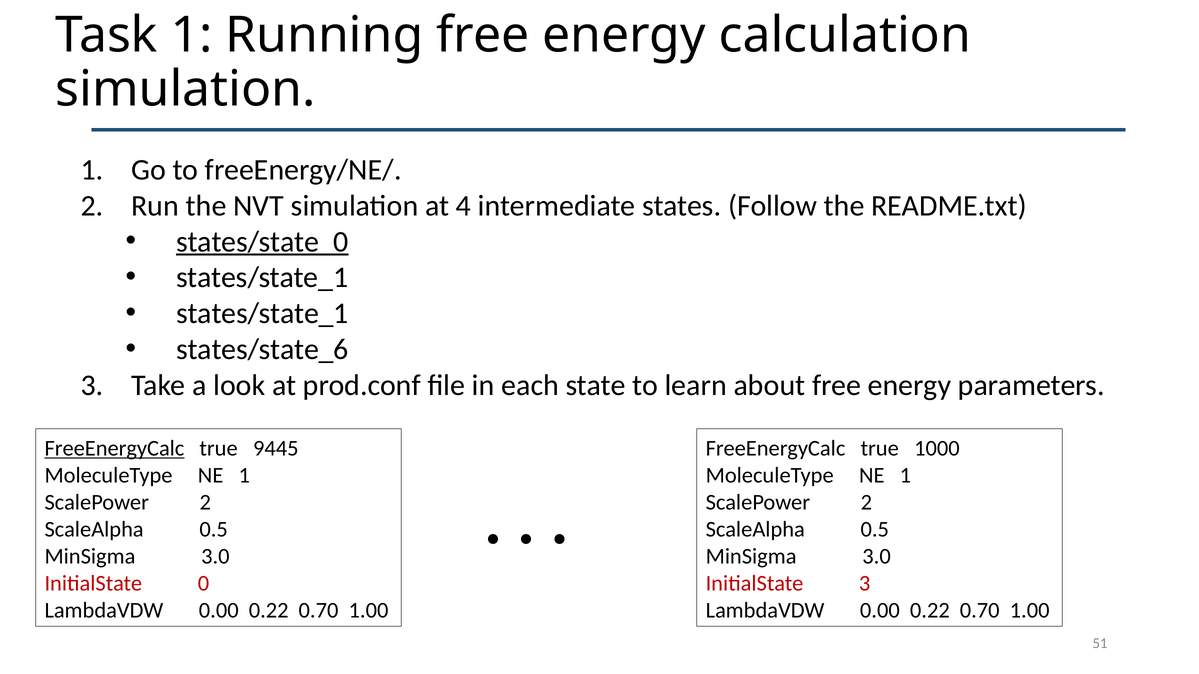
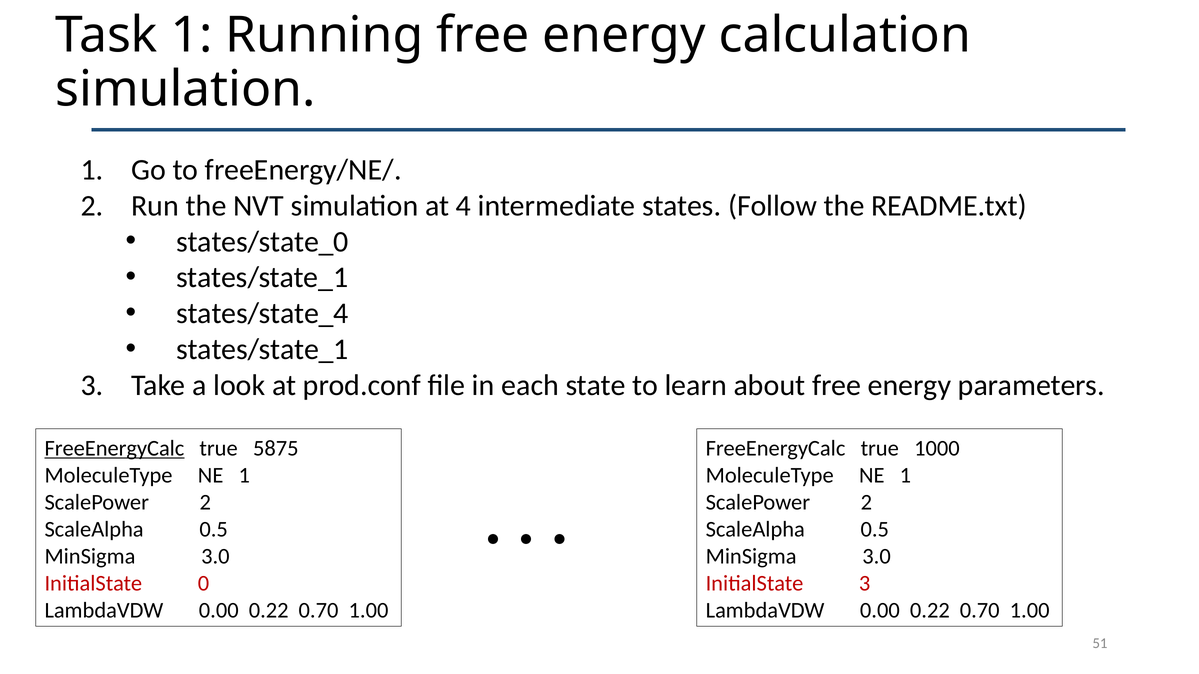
states/state_0 underline: present -> none (262, 242)
states/state_1: states/state_1 -> states/state_4 (262, 314)
states/state_6: states/state_6 -> states/state_1 (262, 350)
9445: 9445 -> 5875 (276, 449)
